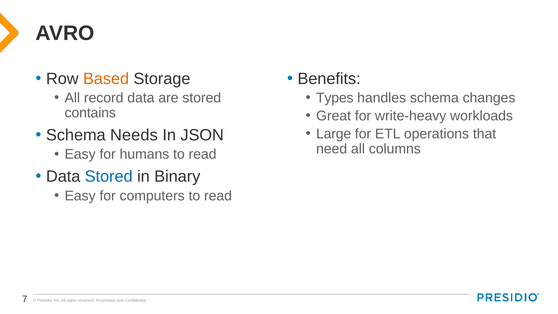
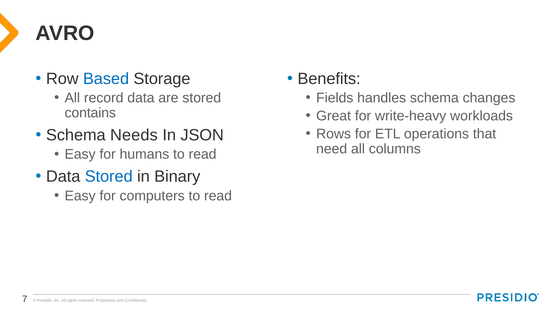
Based colour: orange -> blue (106, 79)
Types: Types -> Fields (335, 98)
Large: Large -> Rows (334, 134)
